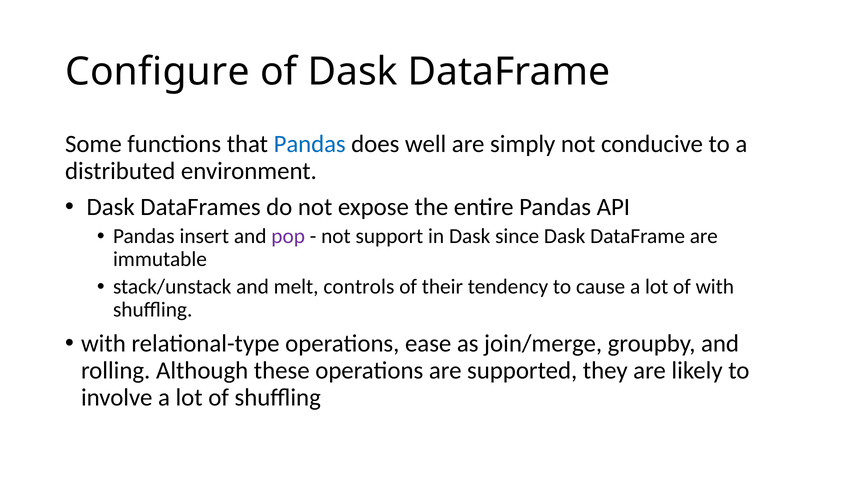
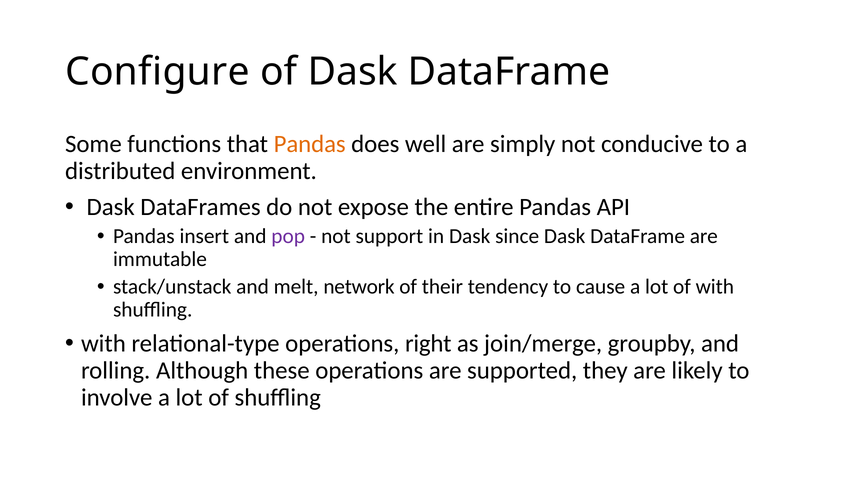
Pandas colour: blue -> orange (310, 144)
controls: controls -> network (359, 287)
ease: ease -> right (428, 344)
